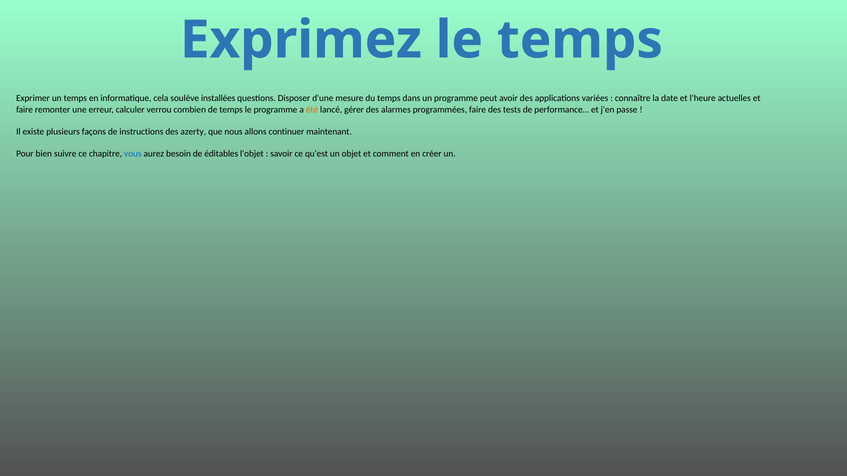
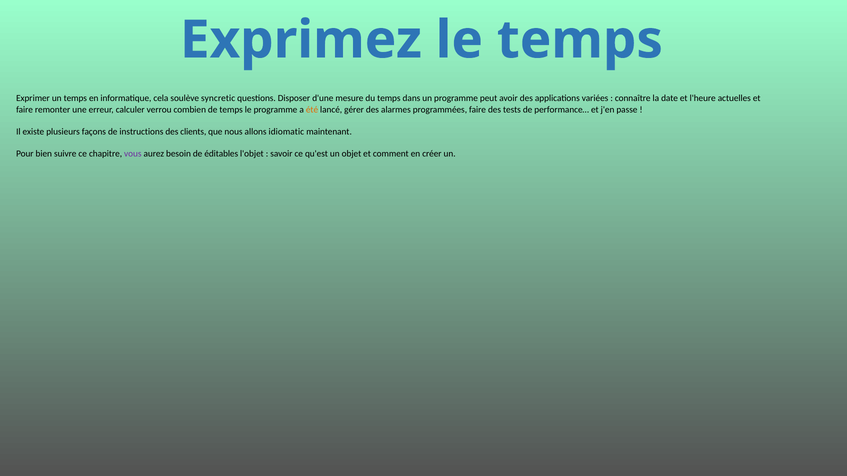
installées: installées -> syncretic (218, 99)
azerty: azerty -> clients (193, 132)
continuer: continuer -> idiomatic (286, 132)
vous colour: blue -> purple (133, 154)
